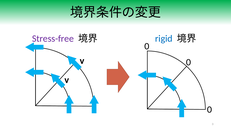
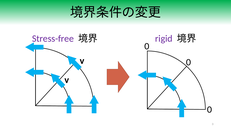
rigid colour: blue -> purple (164, 39)
